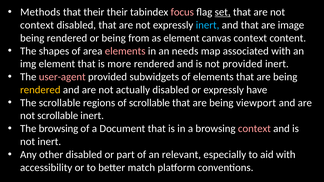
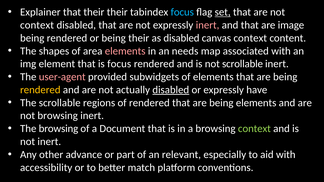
Methods: Methods -> Explainer (40, 12)
focus colour: pink -> light blue (182, 12)
inert colour: light blue -> pink (208, 25)
being from: from -> their (139, 38)
as element: element -> disabled (181, 38)
is more: more -> focus (119, 64)
not provided: provided -> scrollable (243, 64)
disabled underline: none -> present (171, 90)
of scrollable: scrollable -> rendered (149, 103)
being viewport: viewport -> elements (256, 103)
not scrollable: scrollable -> browsing (58, 116)
context colour: pink -> light green (254, 129)
other disabled: disabled -> advance (84, 155)
